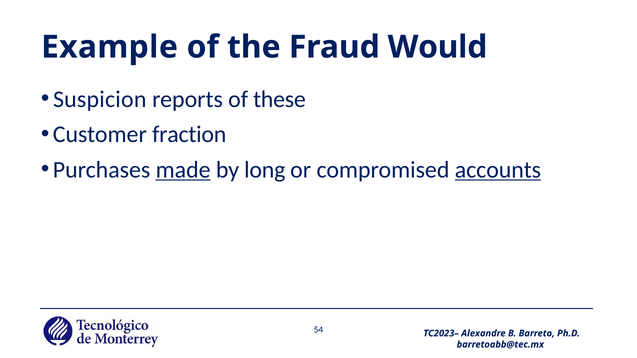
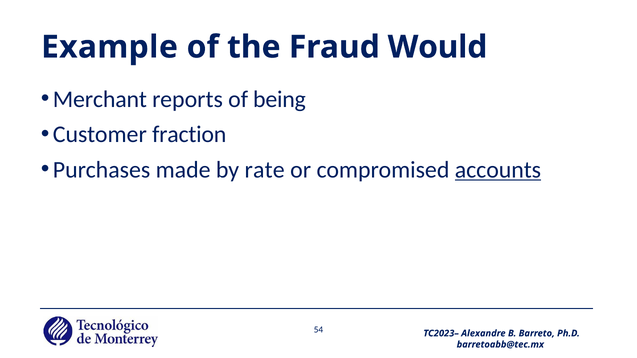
Suspicion: Suspicion -> Merchant (100, 99)
these: these -> being (279, 99)
made underline: present -> none (183, 170)
long: long -> rate (265, 170)
